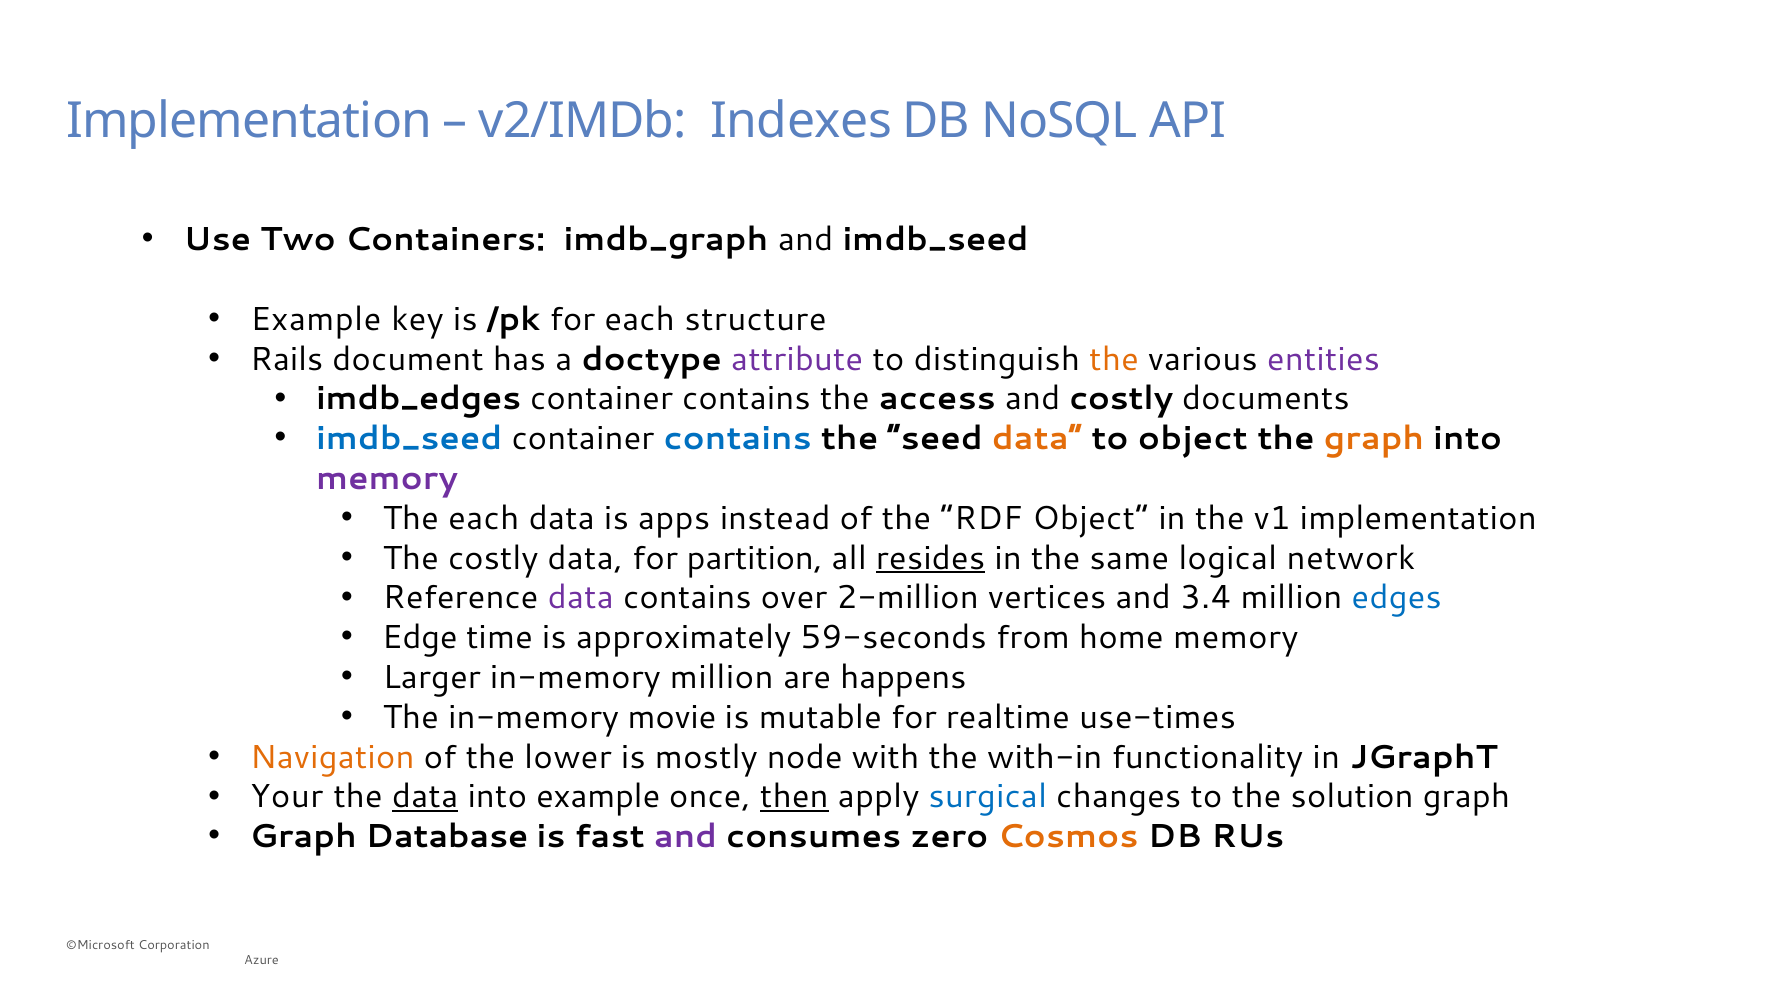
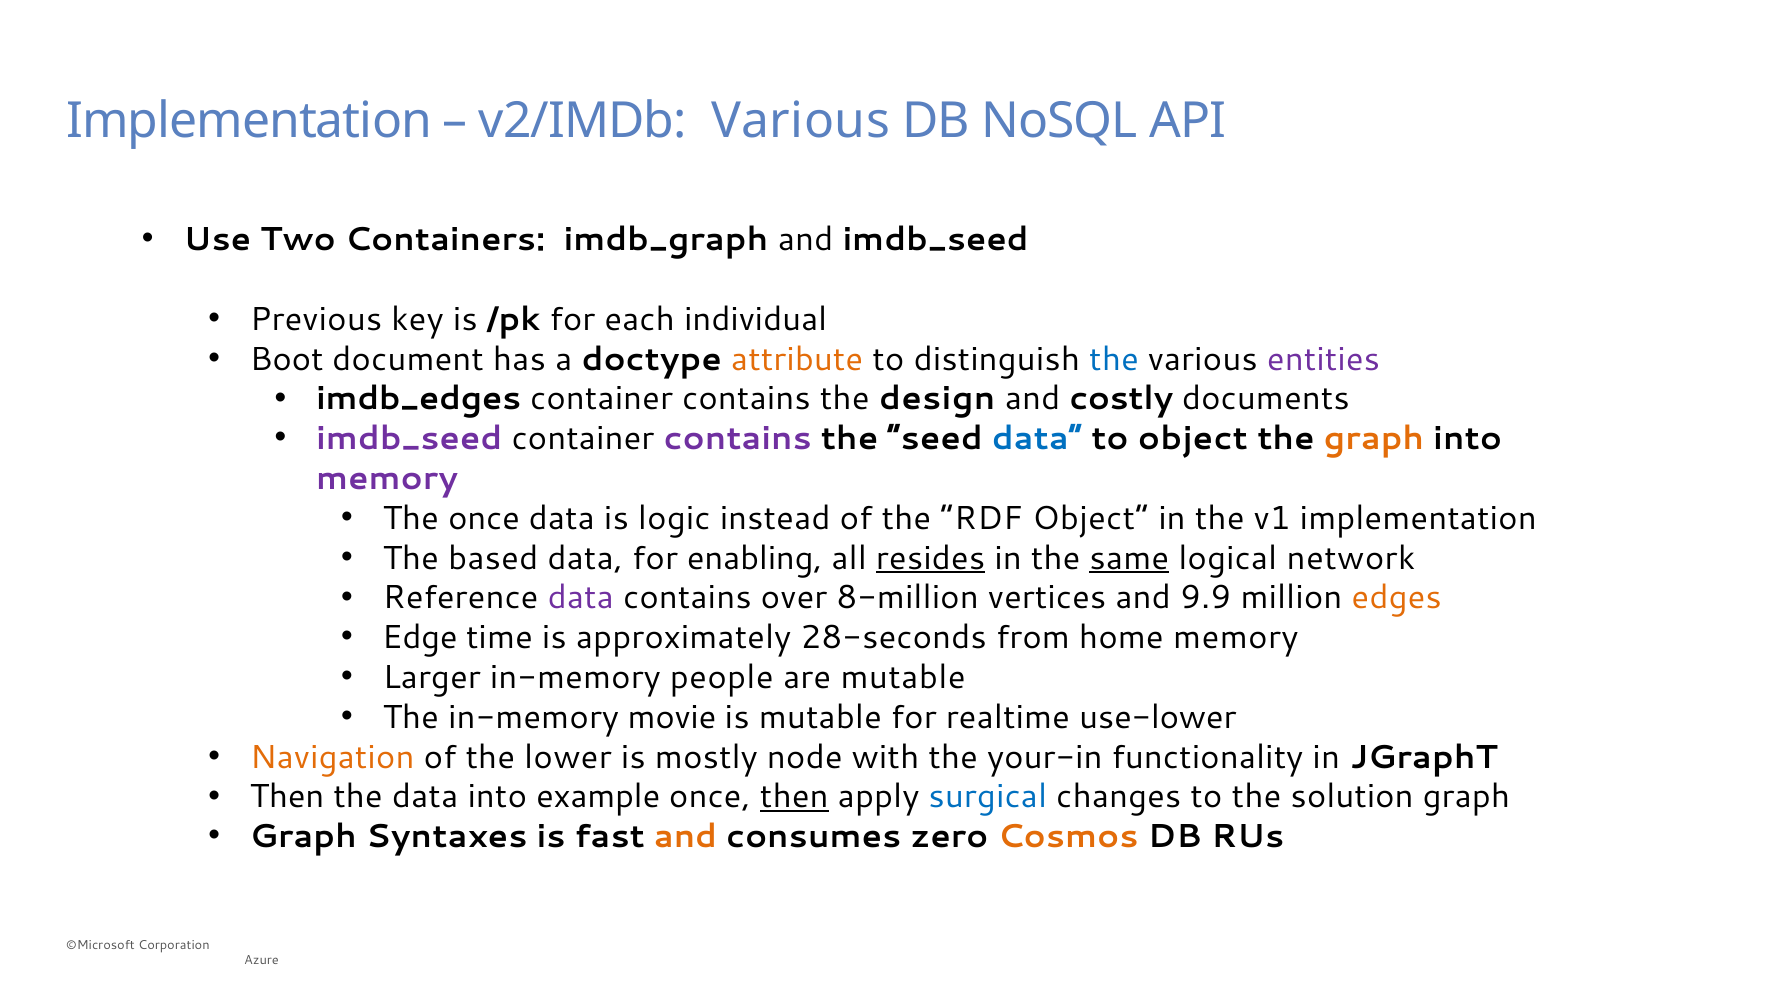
v2/IMDb Indexes: Indexes -> Various (801, 121)
Example: Example -> Previous (316, 320)
structure: structure -> individual (756, 320)
Rails: Rails -> Boot (287, 359)
attribute colour: purple -> orange (797, 359)
the colour: orange -> blue (1114, 359)
access: access -> design (937, 399)
imdb_seed colour: blue -> purple (409, 439)
contains colour: blue -> purple (738, 439)
data colour: orange -> blue (1037, 439)
The each: each -> once (484, 519)
apps: apps -> logic (674, 519)
The costly: costly -> based (493, 559)
partition: partition -> enabling (755, 559)
same underline: none -> present (1129, 559)
2-million: 2-million -> 8-million (908, 598)
3.4: 3.4 -> 9.9 (1206, 598)
edges colour: blue -> orange (1397, 598)
59-seconds: 59-seconds -> 28-seconds (894, 638)
in-memory million: million -> people (722, 678)
are happens: happens -> mutable (903, 678)
use-times: use-times -> use-lower (1158, 718)
with-in: with-in -> your-in (1045, 758)
Your: Your -> Then (287, 798)
data underline: present -> none (425, 798)
Database: Database -> Syntaxes (447, 837)
and colour: purple -> orange (685, 837)
